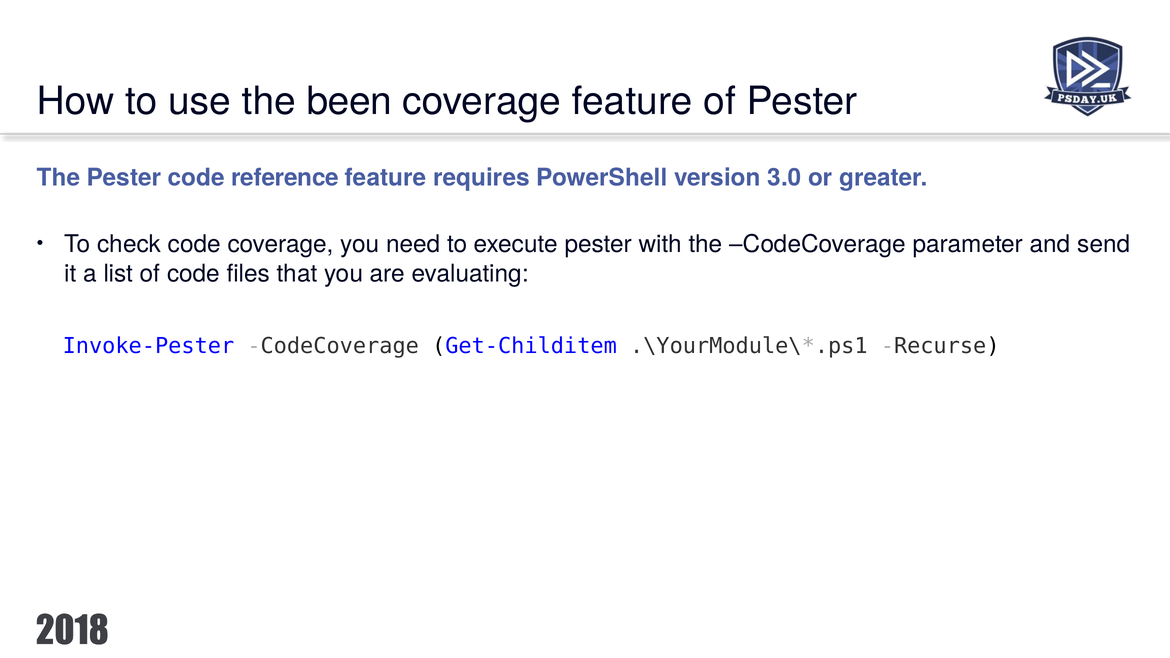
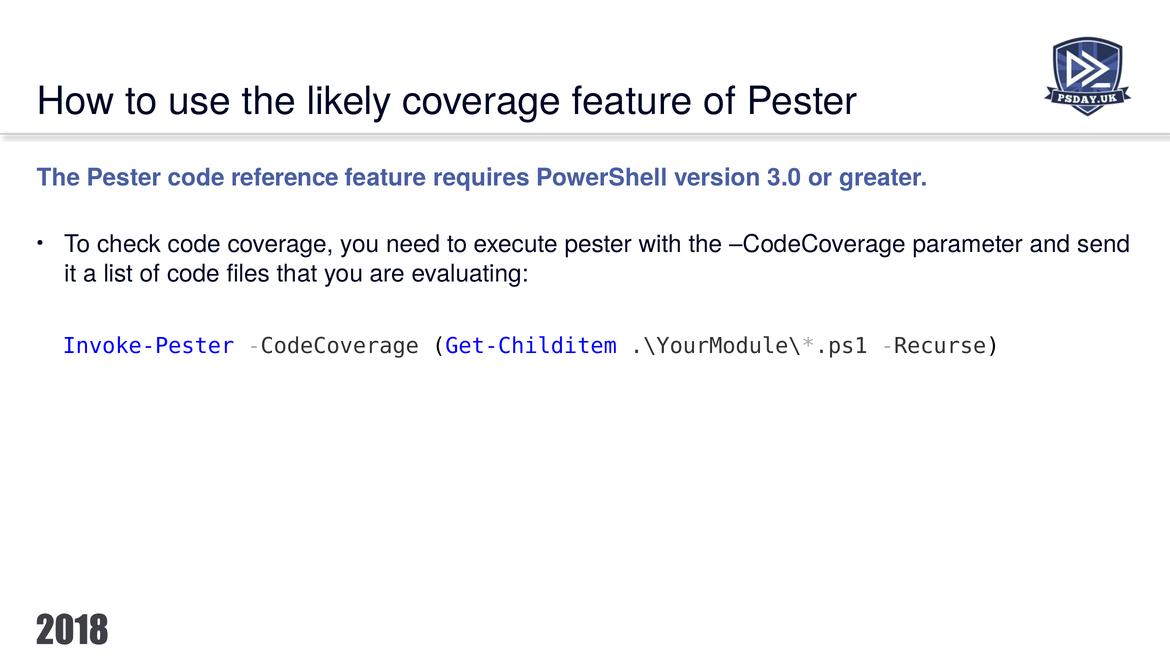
been: been -> likely (349, 101)
